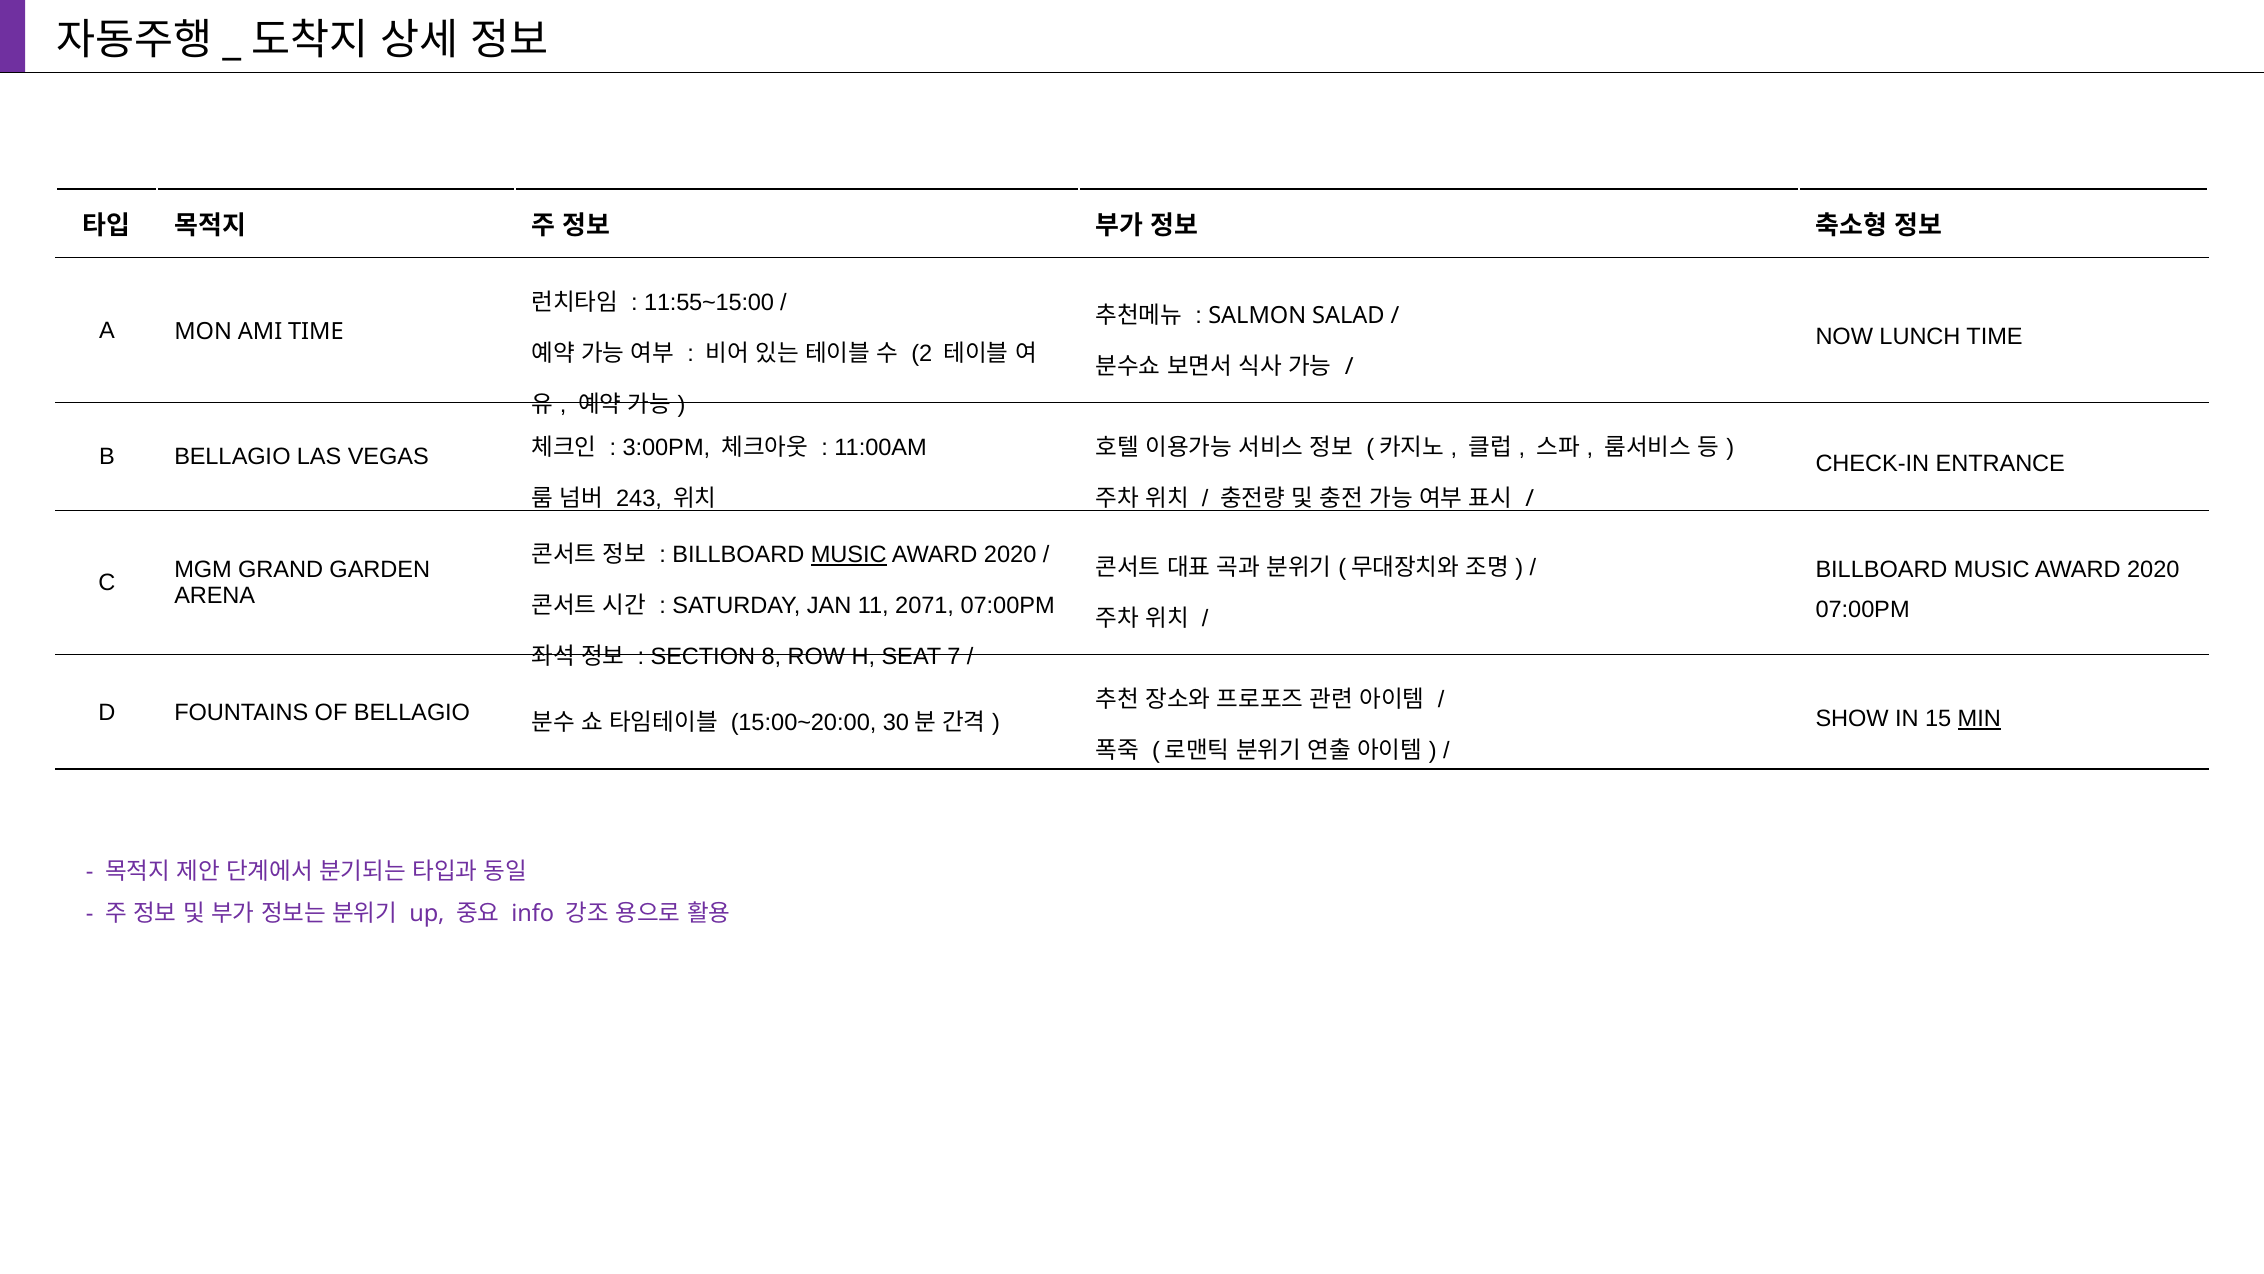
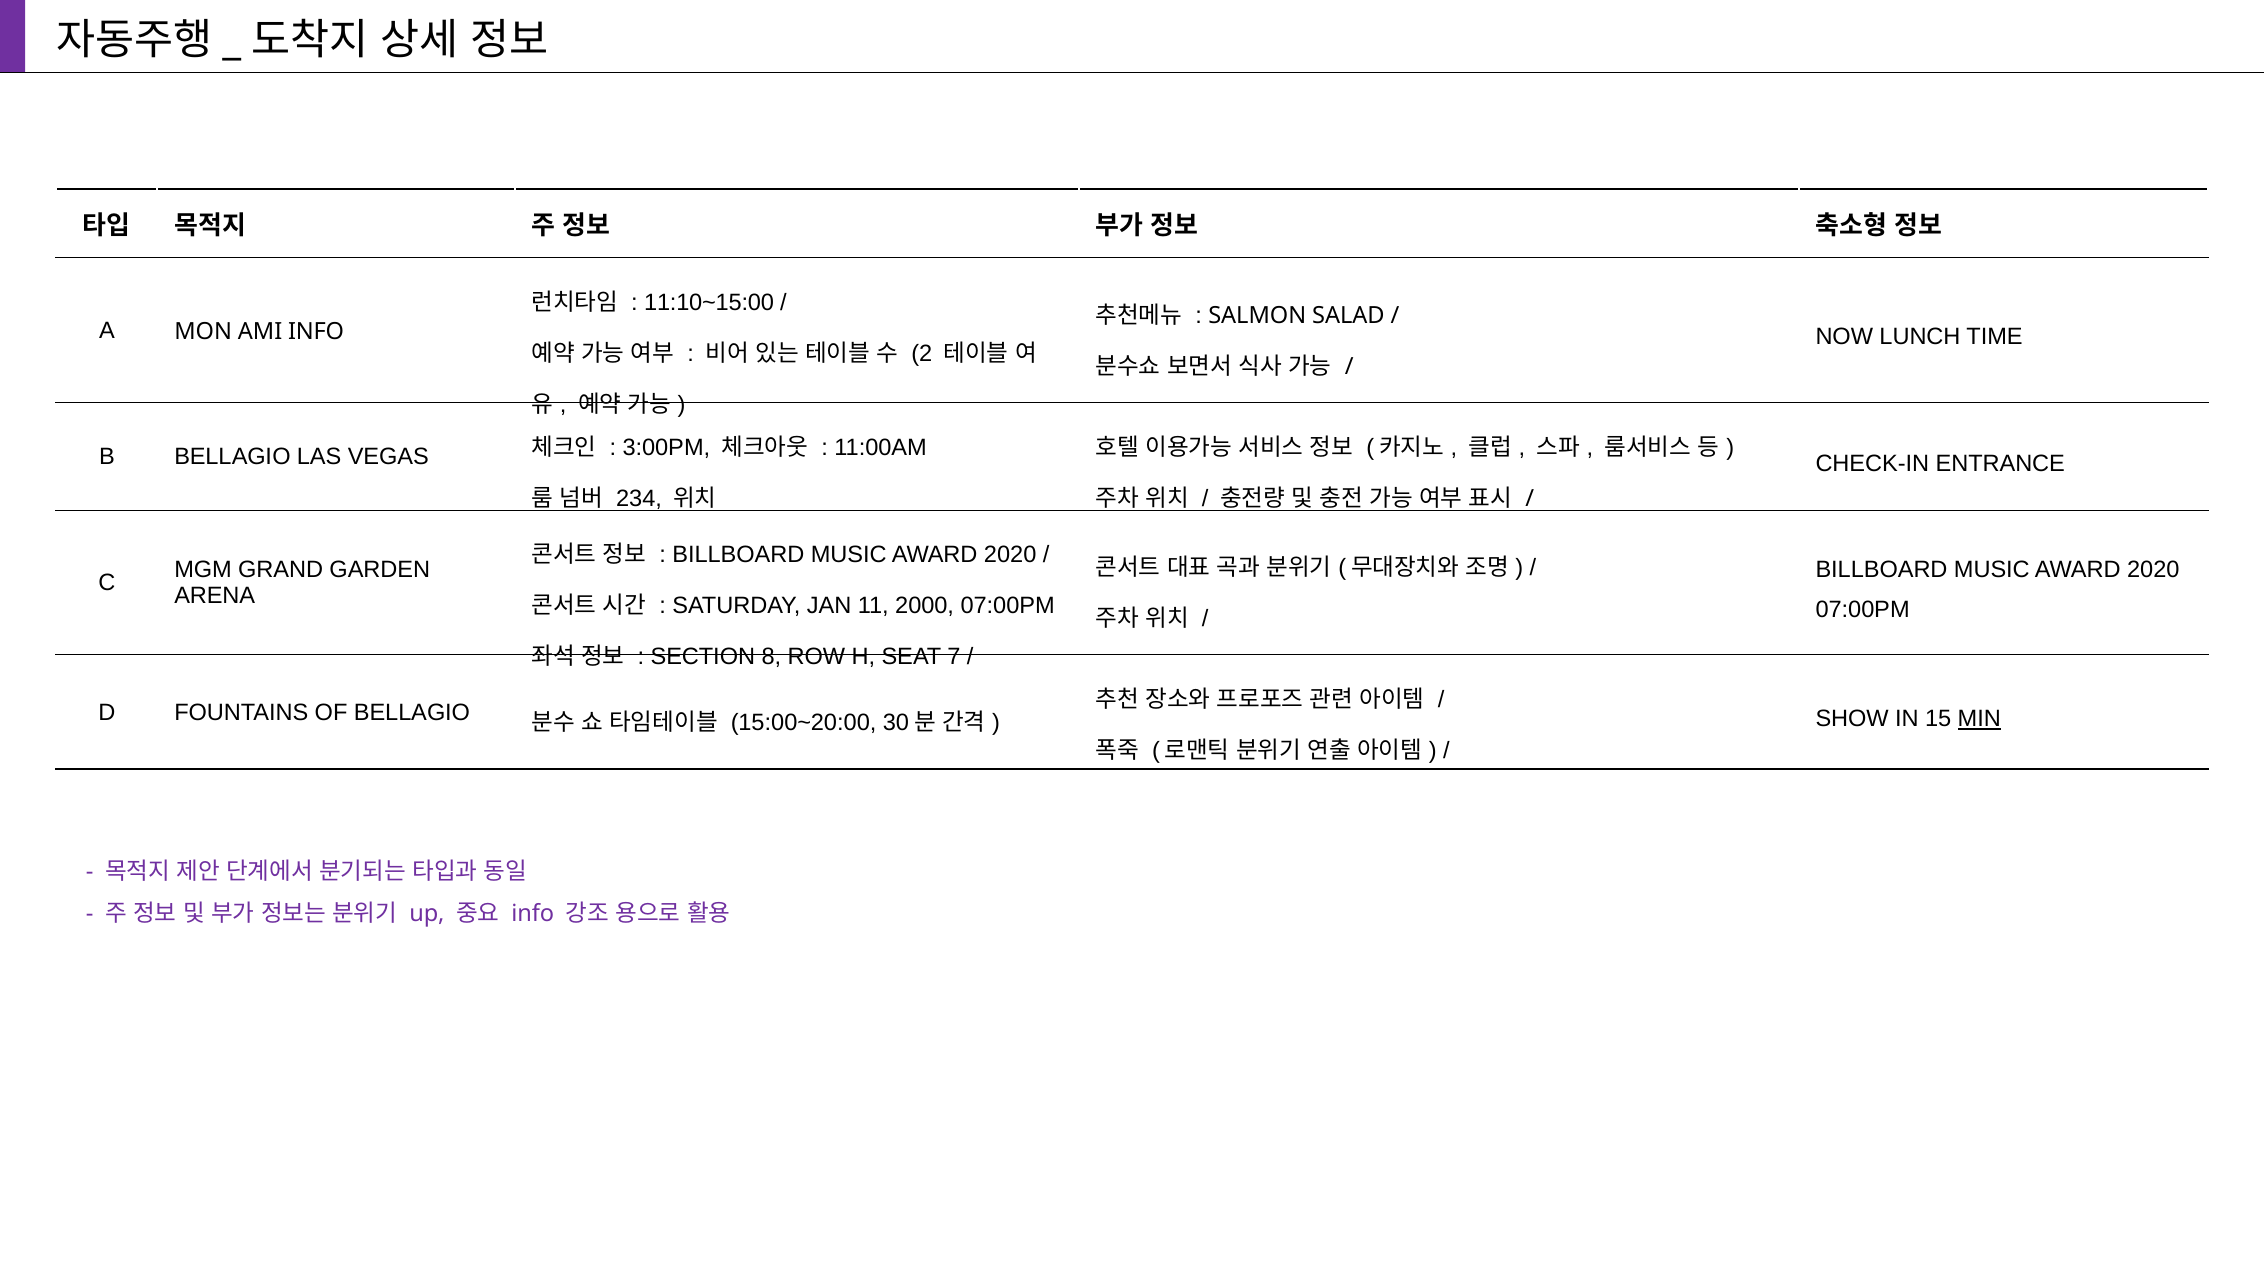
11:55~15:00: 11:55~15:00 -> 11:10~15:00 (709, 303)
AMI TIME: TIME -> INFO (316, 332)
243: 243 -> 234 (639, 498)
MUSIC underline: present -> none (849, 555)
2071: 2071 -> 2000 (925, 606)
